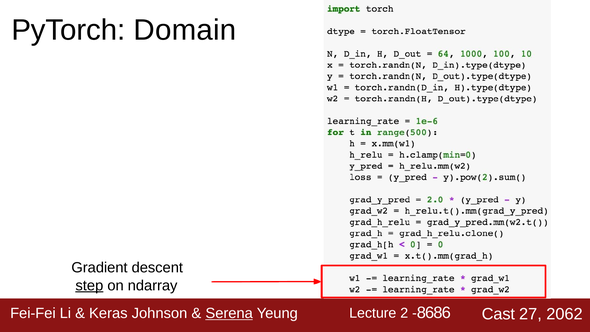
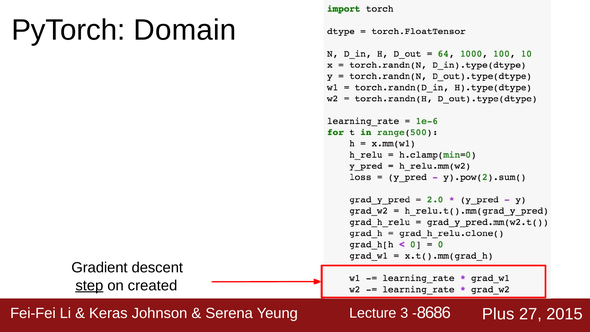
ndarray: ndarray -> created (153, 285)
Serena underline: present -> none (229, 313)
2: 2 -> 3 (404, 313)
Cast: Cast -> Plus (498, 314)
2062: 2062 -> 2015 (564, 314)
